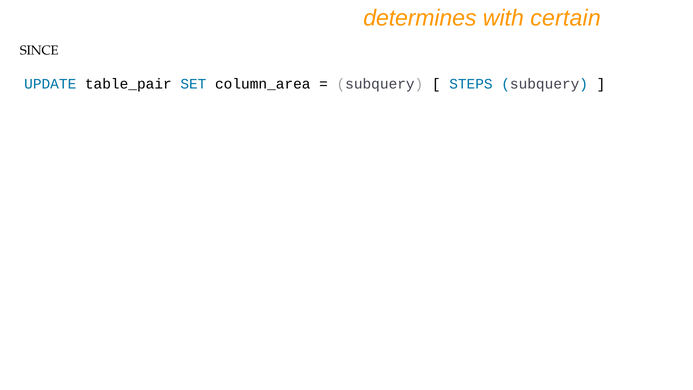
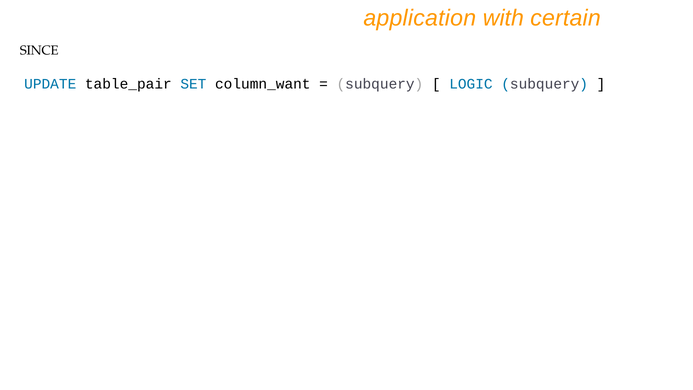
determines: determines -> application (420, 18)
column_area: column_area -> column_want (263, 84)
STEPS: STEPS -> LOGIC (471, 84)
